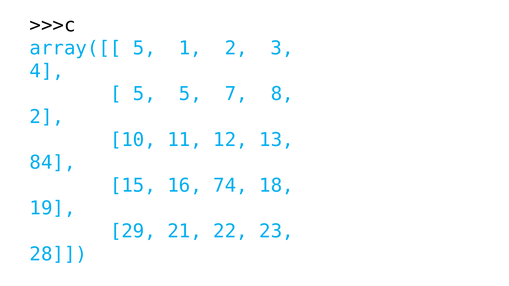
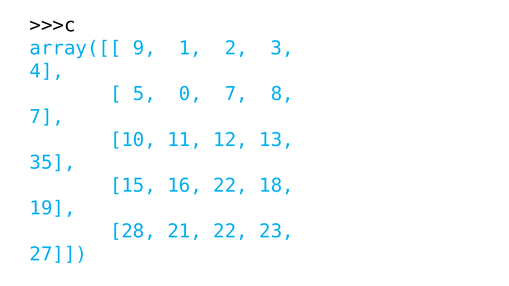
array([[ 5: 5 -> 9 (144, 48)
5 5: 5 -> 0 (190, 94)
2: 2 -> 7 (47, 117)
84: 84 -> 35 (53, 163)
16 74: 74 -> 22 (231, 186)
29: 29 -> 28 (133, 231)
28: 28 -> 27 (58, 254)
